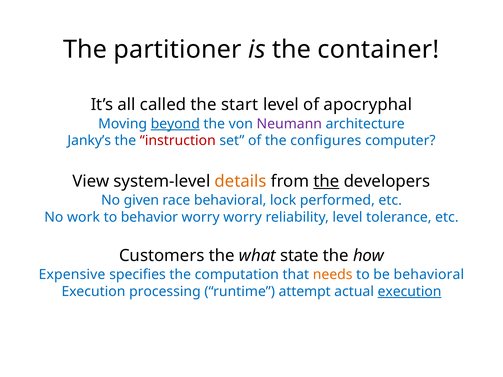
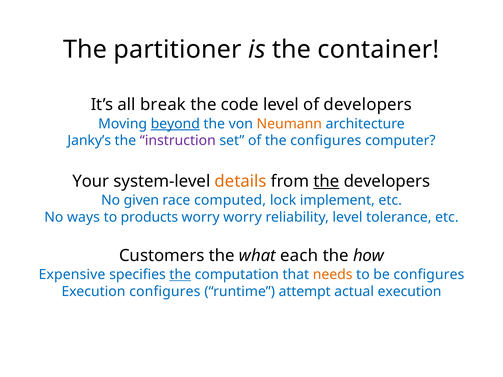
called: called -> break (163, 105)
start: start -> code (240, 105)
of apocryphal: apocryphal -> developers (368, 105)
Neumann colour: purple -> orange (289, 124)
instruction colour: red -> purple (178, 141)
View: View -> Your (91, 181)
race behavioral: behavioral -> computed (230, 200)
performed: performed -> implement (337, 200)
work: work -> ways (83, 217)
behavior: behavior -> products (149, 217)
state: state -> each (299, 256)
the underline: none -> present (180, 275)
be behavioral: behavioral -> configures (429, 275)
Execution processing: processing -> configures (165, 292)
execution underline: present -> none (410, 292)
